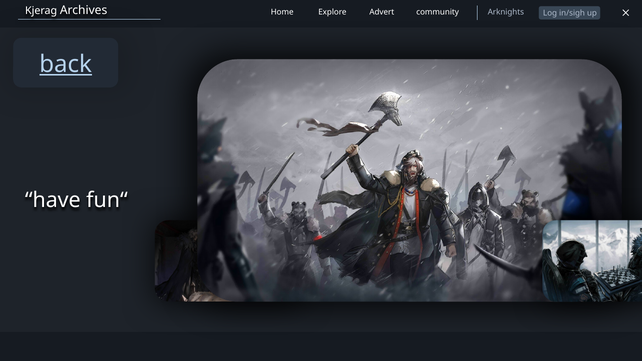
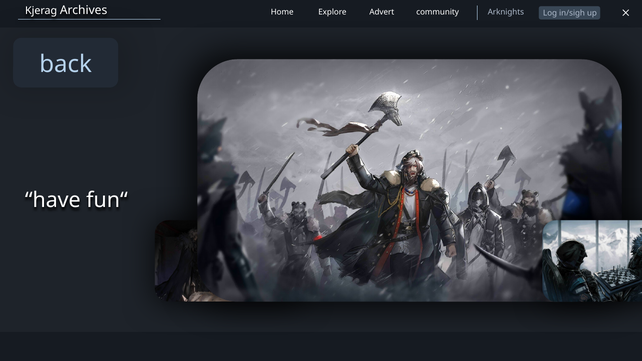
back underline: present -> none (66, 64)
